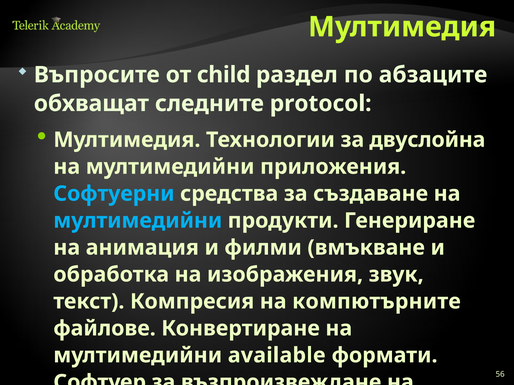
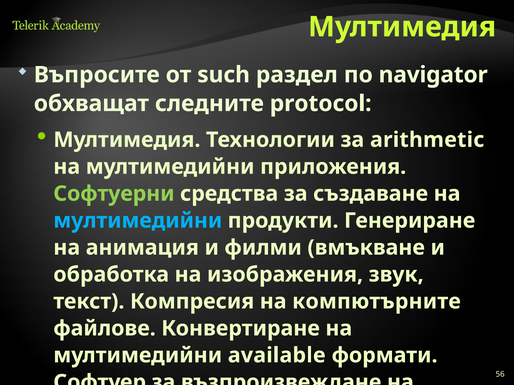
child: child -> such (224, 75)
абзаците: абзаците -> navigator (433, 75)
двуслойна: двуслойна -> arithmetic (427, 140)
Софтуерни colour: light blue -> light green (114, 194)
